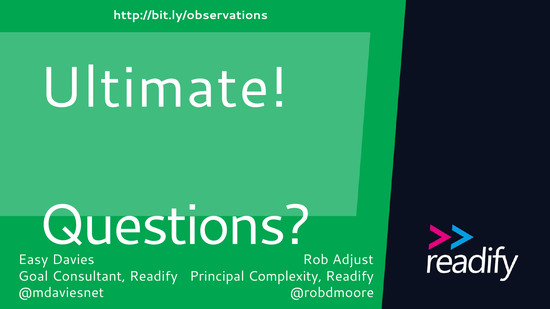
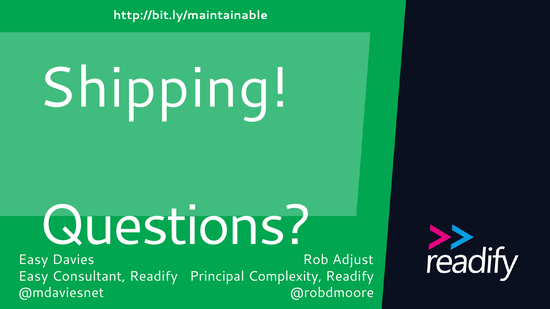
http://bit.ly/observations: http://bit.ly/observations -> http://bit.ly/maintainable (190, 15)
Ultimate: Ultimate -> Shipping (164, 88)
Goal: Goal -> Easy (33, 277)
